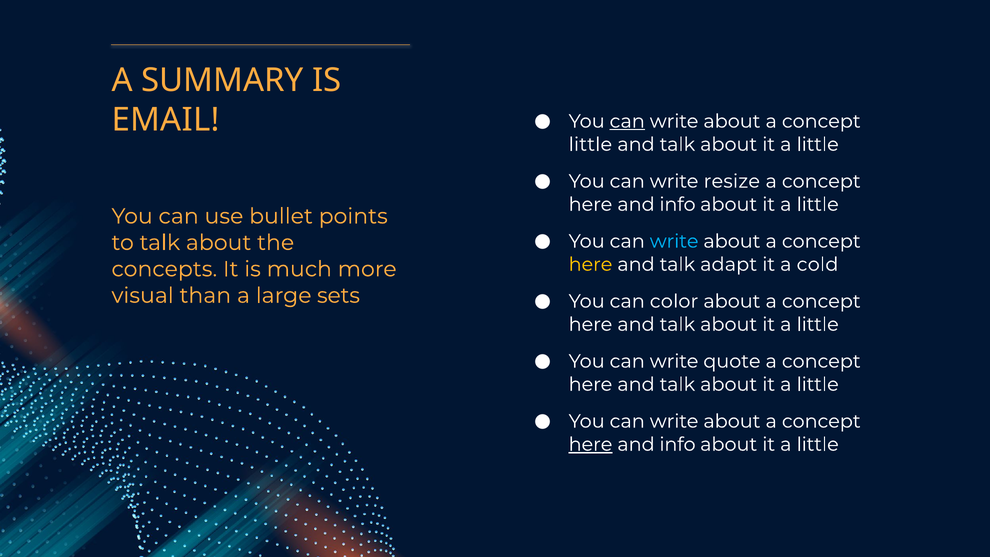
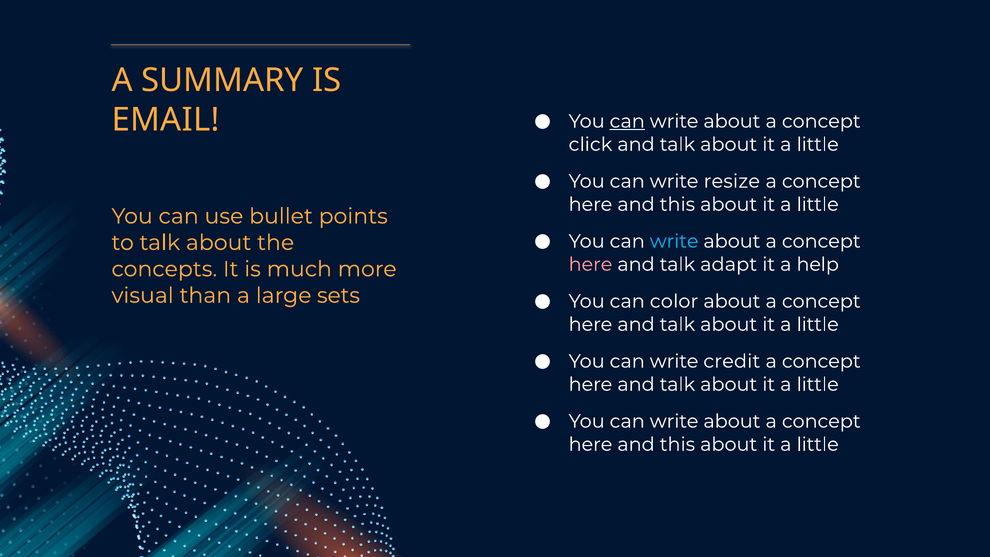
little: little -> click (590, 144)
info: info -> this (677, 204)
here colour: yellow -> pink (590, 264)
cold: cold -> help (818, 264)
quote: quote -> credit (732, 361)
here underline: present -> none (590, 444)
info: info -> this (677, 444)
